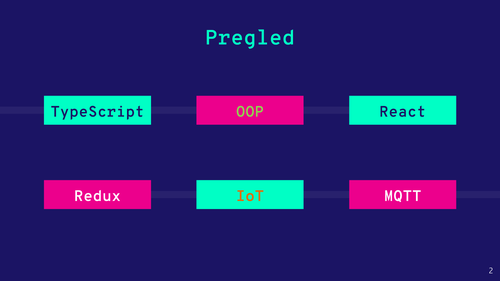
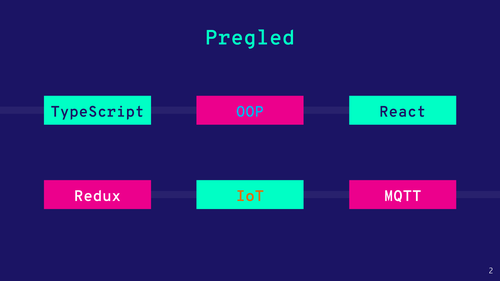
OOP colour: light green -> light blue (250, 112)
